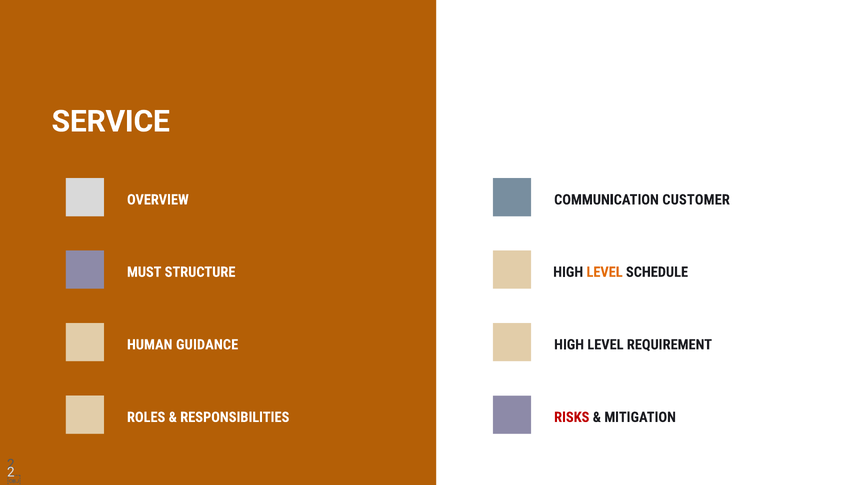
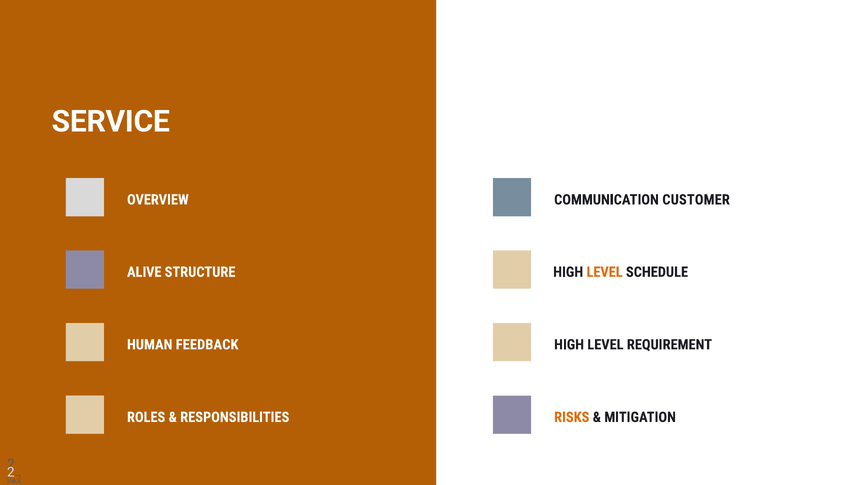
MUST: MUST -> ALIVE (144, 272)
GUIDANCE: GUIDANCE -> FEEDBACK (207, 345)
RISKS colour: red -> orange (572, 417)
